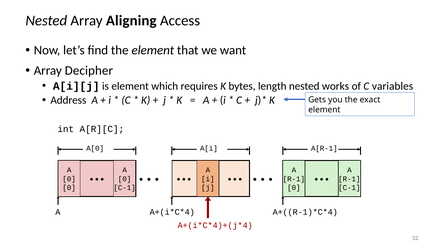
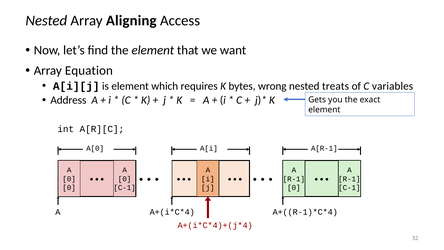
Decipher: Decipher -> Equation (89, 71)
length: length -> wrong (272, 86)
works: works -> treats (336, 86)
